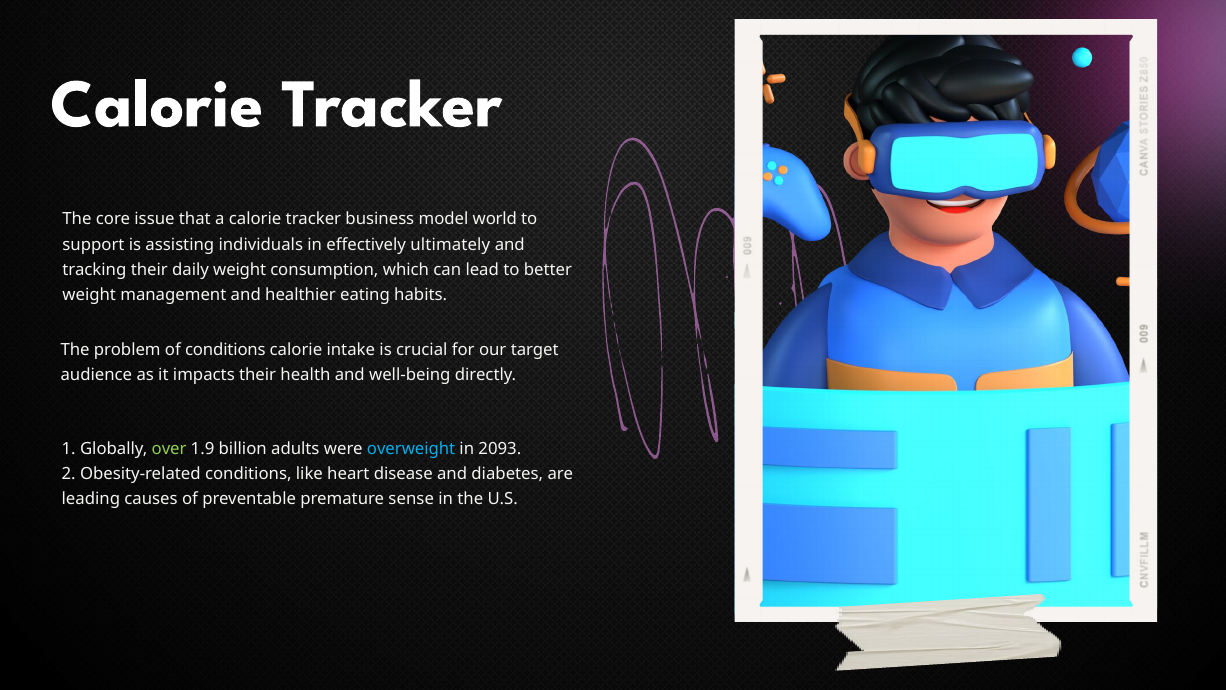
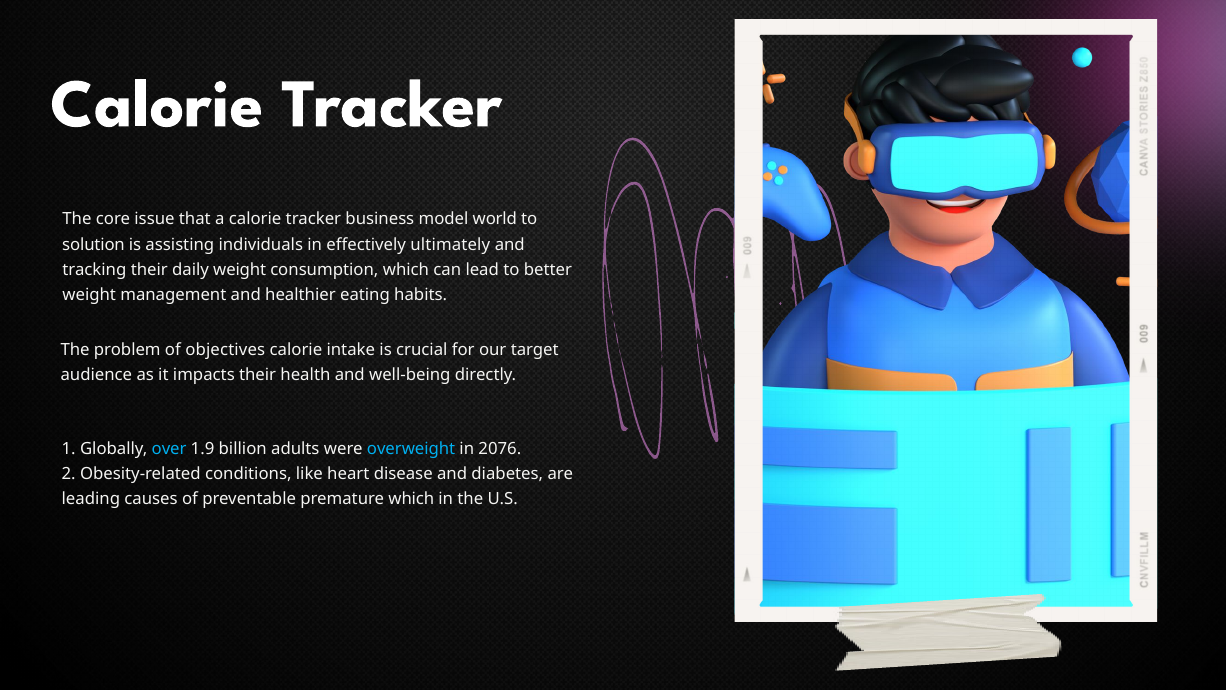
support: support -> solution (94, 244)
of conditions: conditions -> objectives (225, 349)
over colour: light green -> light blue (169, 449)
2093: 2093 -> 2076 (500, 449)
premature sense: sense -> which (411, 499)
